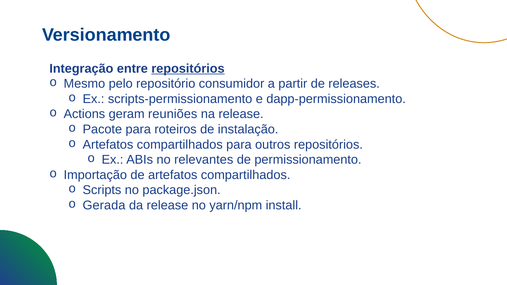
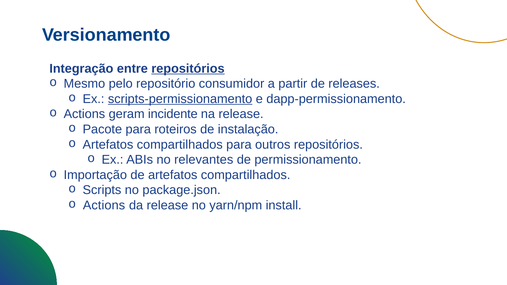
scripts-permissionamento underline: none -> present (180, 99)
reuniões: reuniões -> incidente (173, 114)
Gerada: Gerada -> Actions (104, 205)
